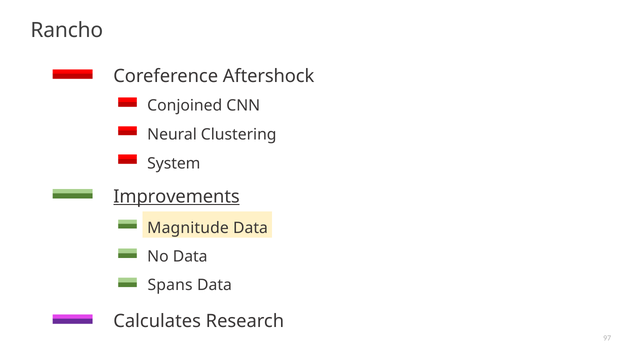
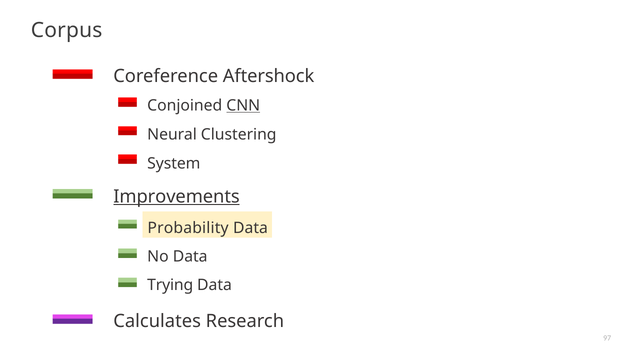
Rancho: Rancho -> Corpus (67, 30)
CNN underline: none -> present (243, 105)
Magnitude: Magnitude -> Probability (188, 228)
Spans: Spans -> Trying (170, 285)
